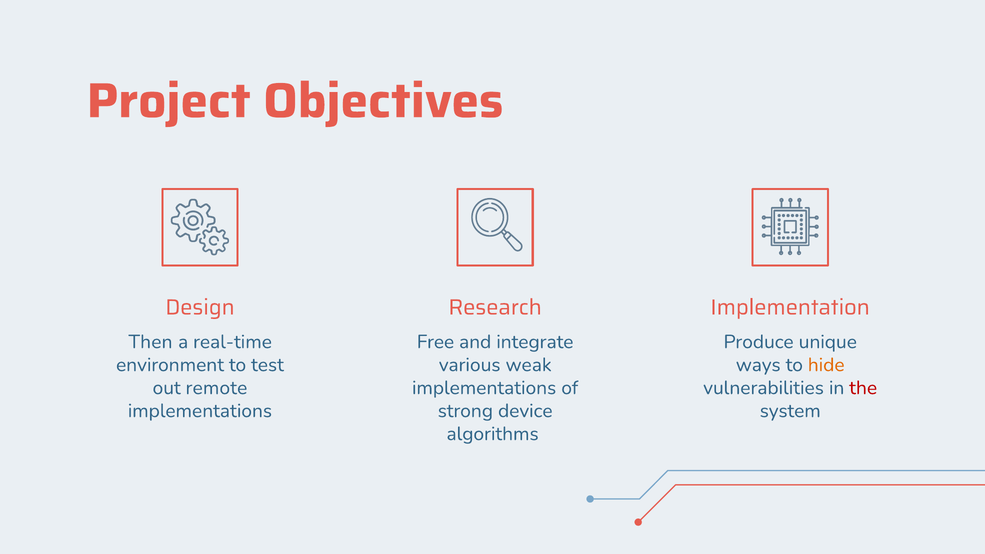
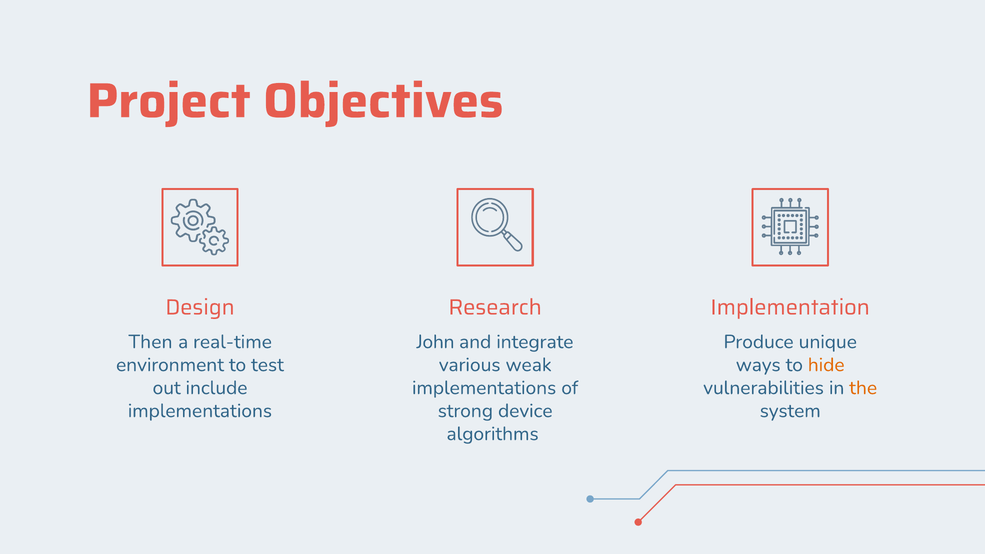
Free: Free -> John (435, 342)
remote: remote -> include (217, 388)
the colour: red -> orange (863, 388)
